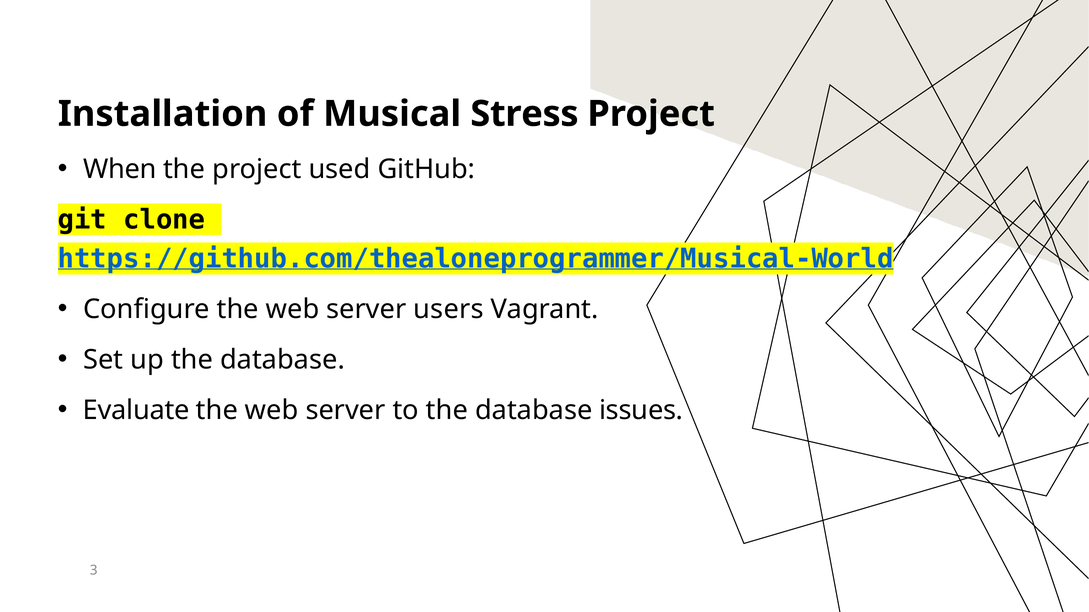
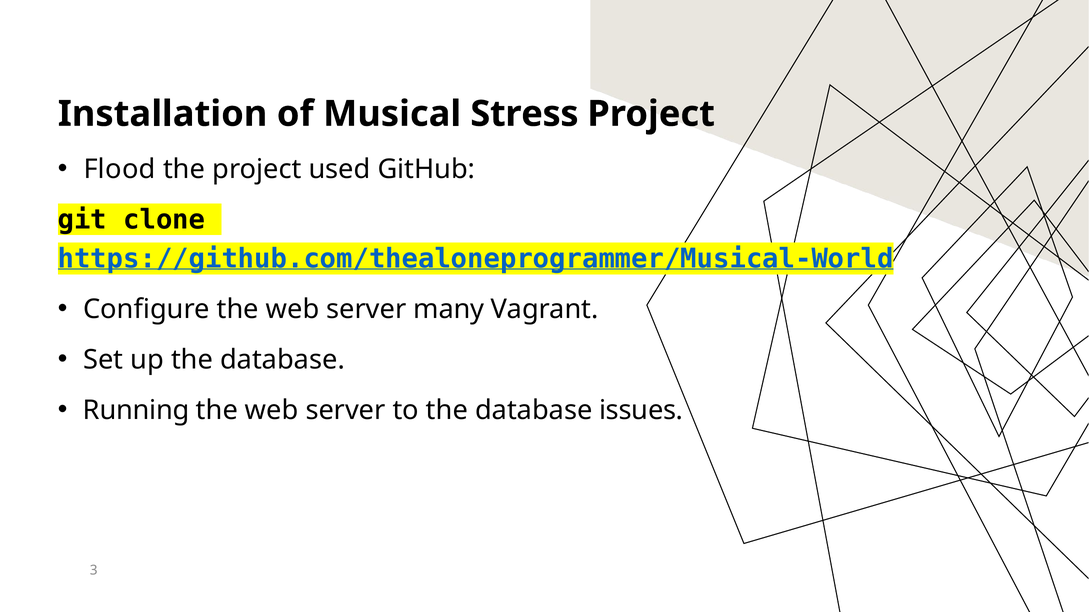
When: When -> Flood (120, 169)
users: users -> many (449, 310)
Evaluate: Evaluate -> Running (136, 411)
